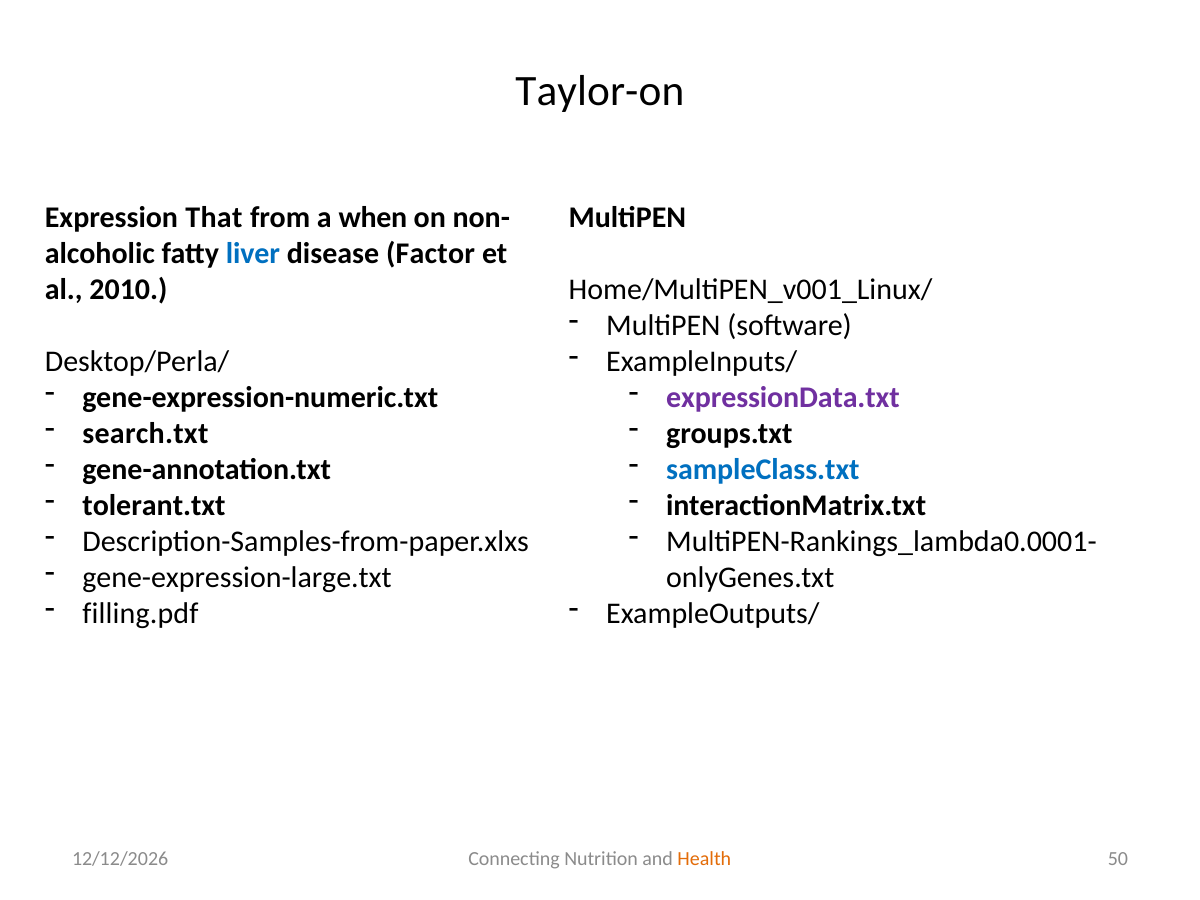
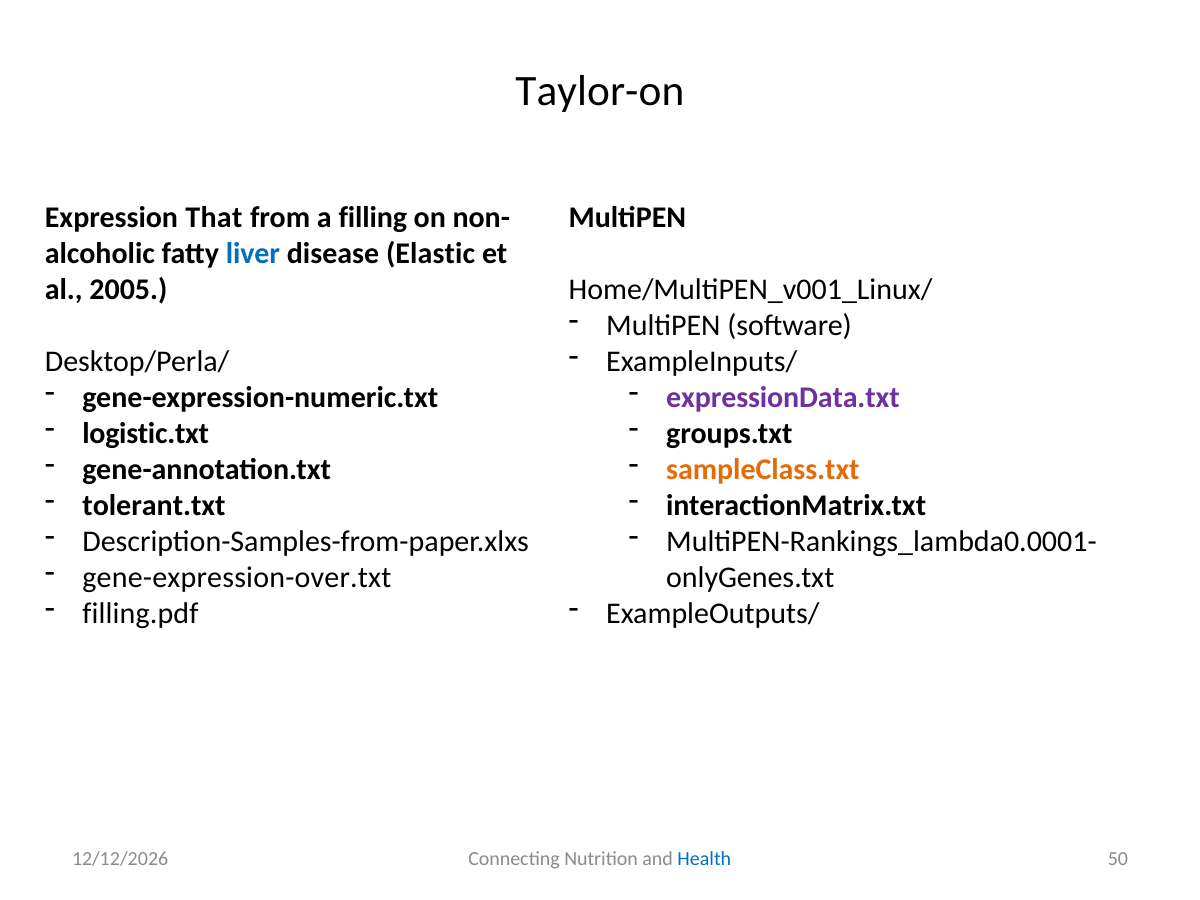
when: when -> filling (373, 217)
Factor: Factor -> Elastic (431, 253)
2010: 2010 -> 2005 (128, 289)
search.txt: search.txt -> logistic.txt (146, 433)
sampleClass.txt colour: blue -> orange (763, 469)
gene-expression-large.txt: gene-expression-large.txt -> gene-expression-over.txt (237, 577)
Health colour: orange -> blue (704, 859)
